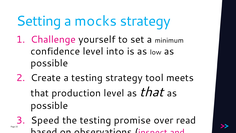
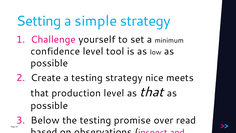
mocks: mocks -> simple (96, 21)
into: into -> tool (115, 51)
tool: tool -> nice (154, 78)
Speed: Speed -> Below (45, 120)
